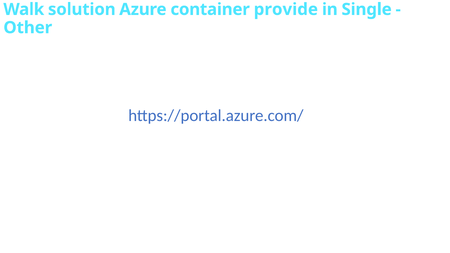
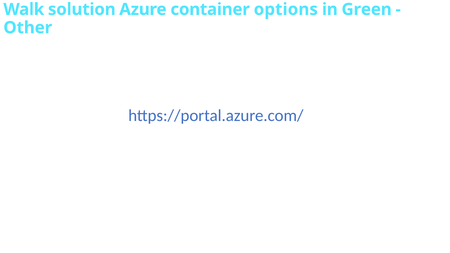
provide: provide -> options (286, 9)
Single: Single -> Green (367, 9)
